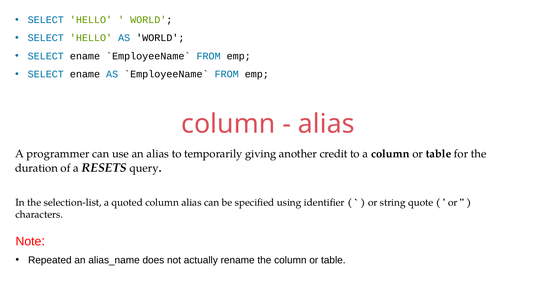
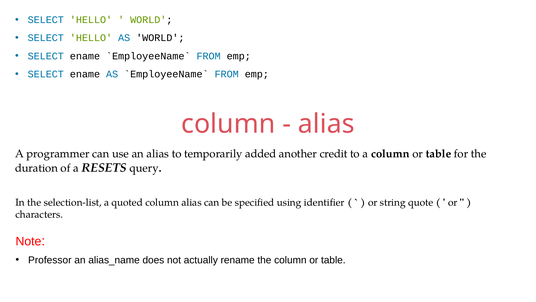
giving: giving -> added (261, 154)
Repeated: Repeated -> Professor (50, 260)
